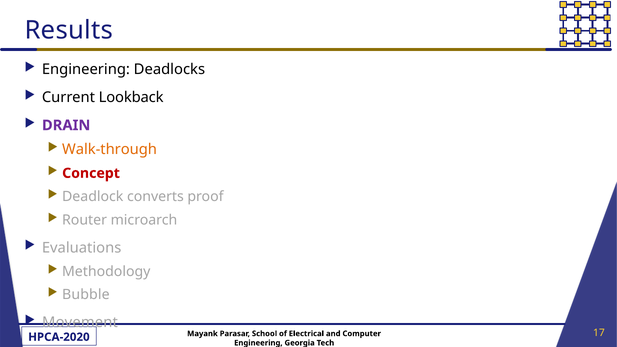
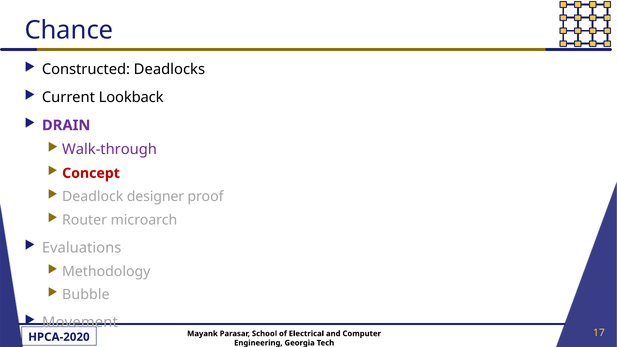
Results: Results -> Chance (69, 30)
Engineering: Engineering -> Constructed (86, 69)
Walk-through colour: orange -> purple (110, 150)
converts: converts -> designer (155, 197)
